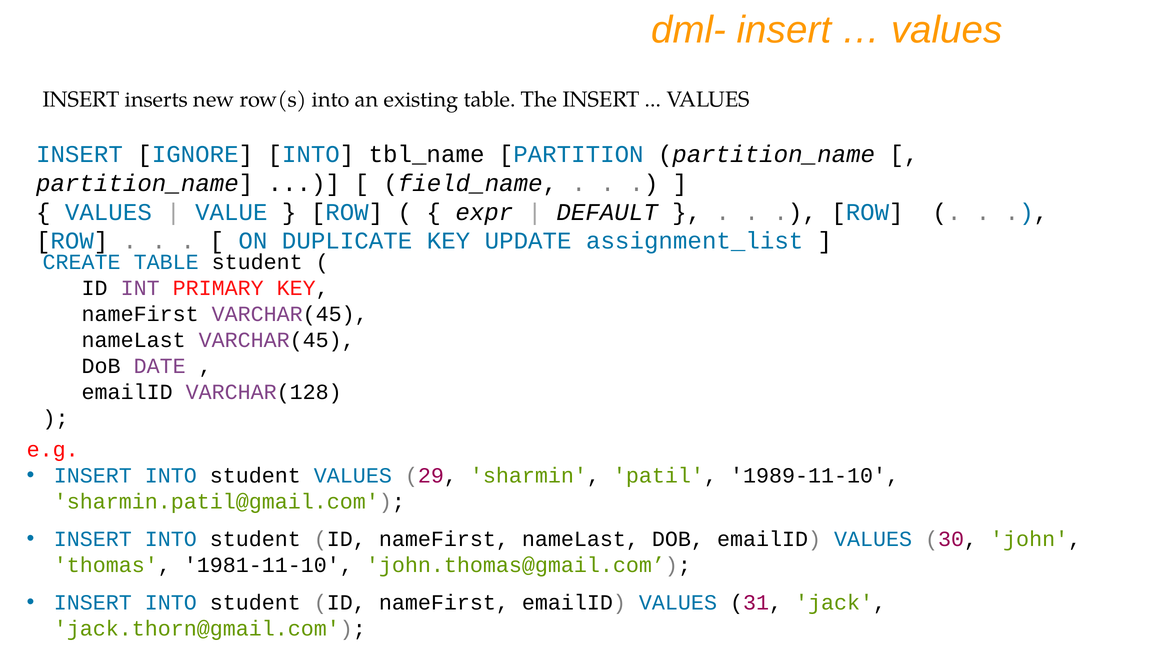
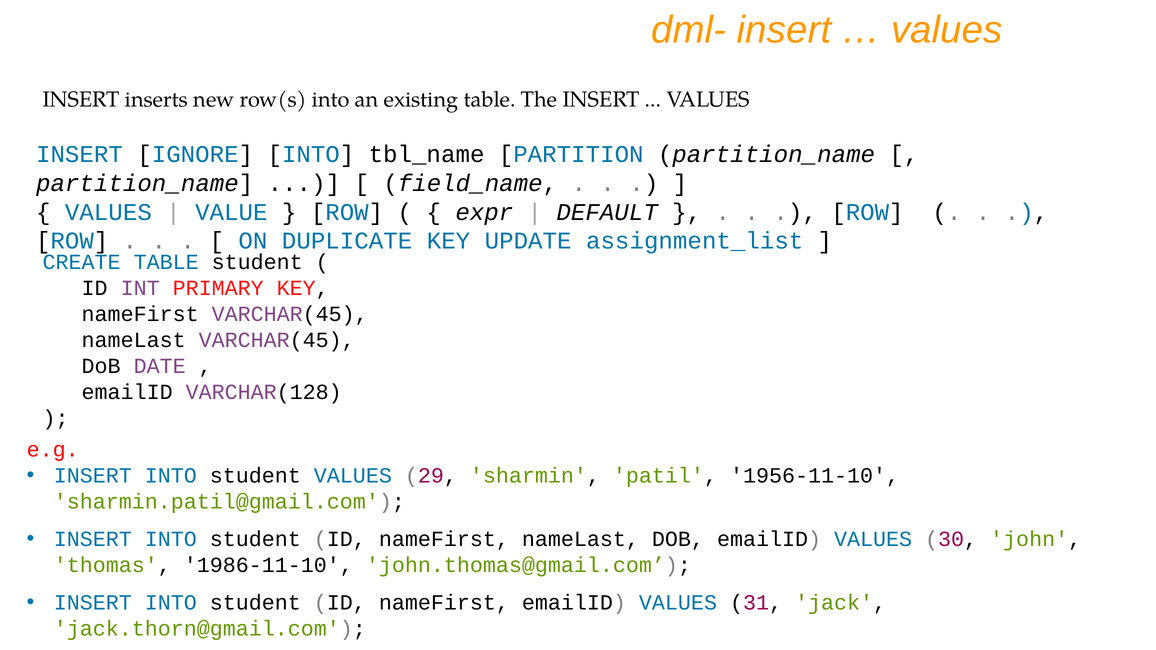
1989-11-10: 1989-11-10 -> 1956-11-10 (815, 476)
1981-11-10: 1981-11-10 -> 1986-11-10 (268, 565)
